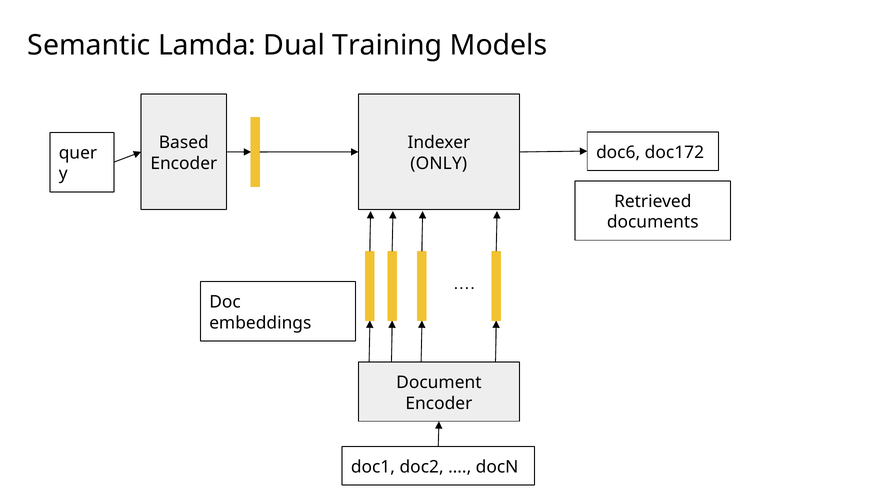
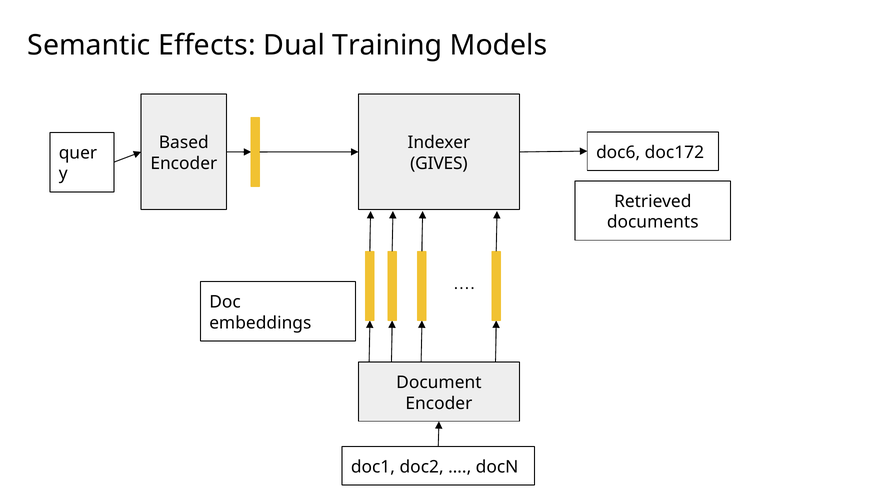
Lamda: Lamda -> Effects (207, 45)
ONLY: ONLY -> GIVES (439, 163)
